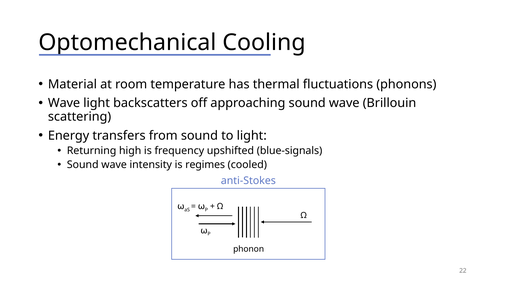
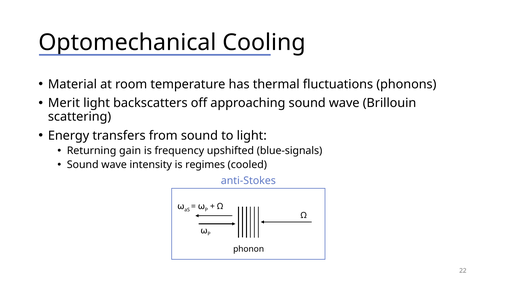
Wave: Wave -> Merit (64, 103)
high: high -> gain (130, 151)
